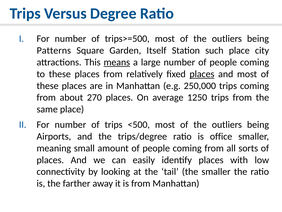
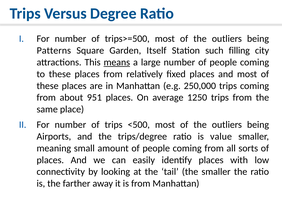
such place: place -> filling (239, 50)
places underline: present -> none (202, 74)
270: 270 -> 951 (94, 97)
office: office -> value (221, 136)
